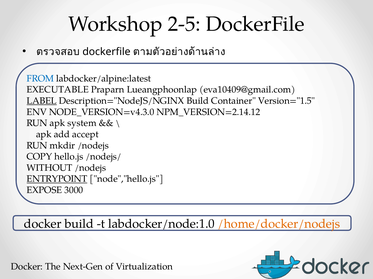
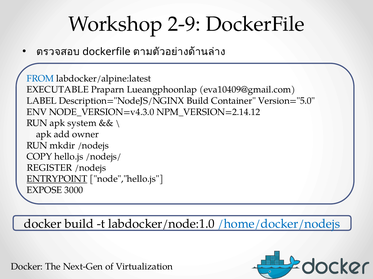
2-5: 2-5 -> 2-9 (184, 24)
LABEL underline: present -> none (42, 101)
Version="1.5: Version="1.5 -> Version="5.0 (287, 101)
accept: accept -> owner (85, 135)
WITHOUT: WITHOUT -> REGISTER (49, 168)
/home/docker/nodejs colour: orange -> blue (279, 224)
